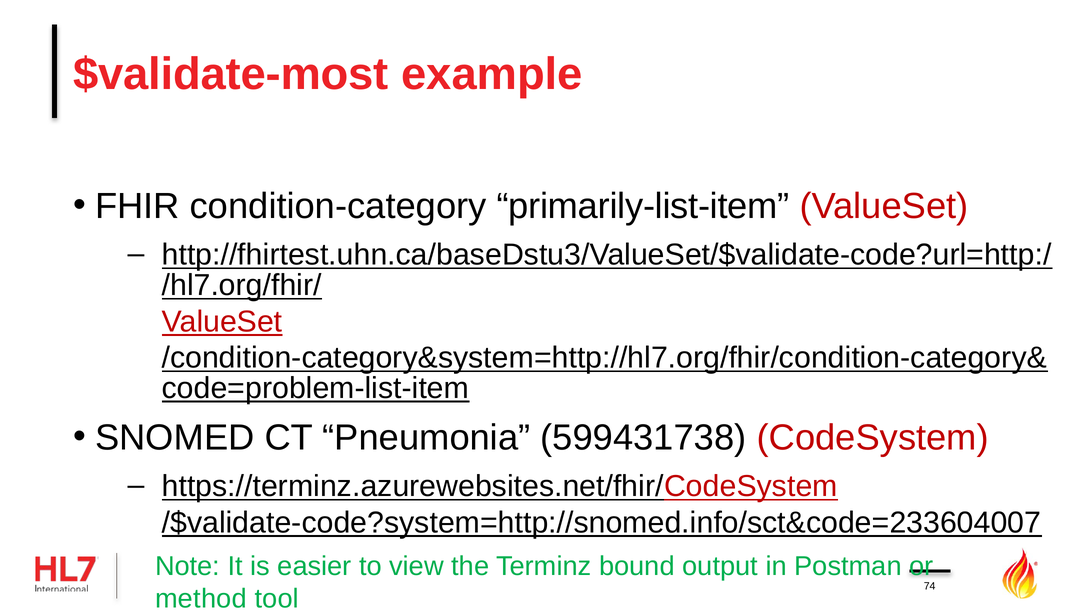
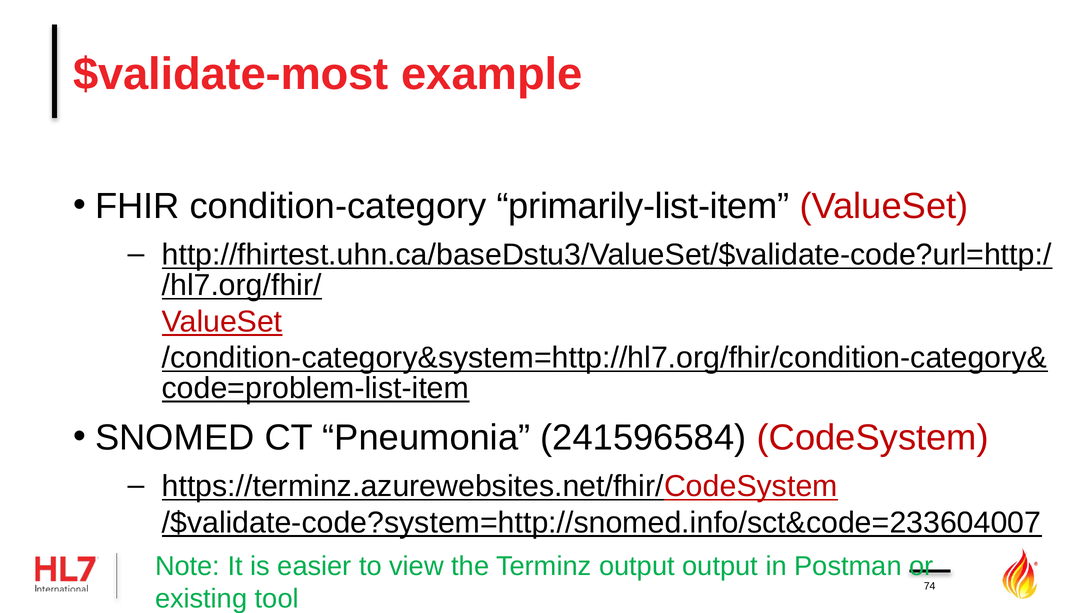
599431738: 599431738 -> 241596584 (643, 438)
Terminz bound: bound -> output (637, 566)
method: method -> existing (201, 599)
